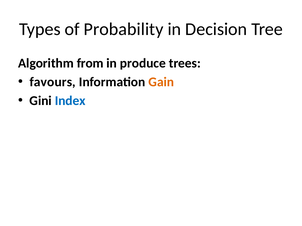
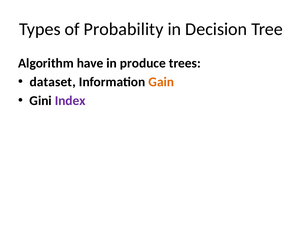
from: from -> have (90, 63)
favours: favours -> dataset (53, 82)
Index colour: blue -> purple (70, 101)
